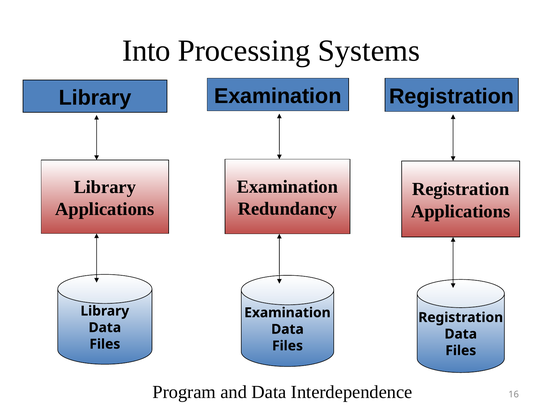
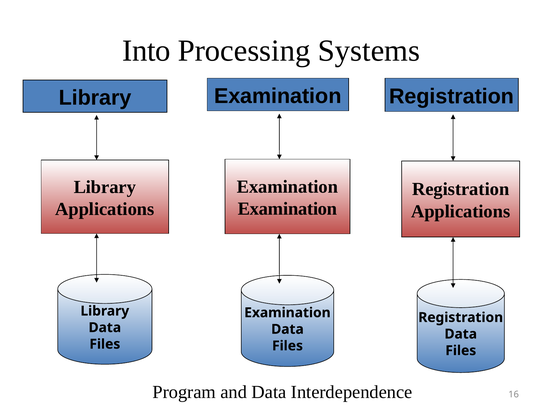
Redundancy: Redundancy -> Examination (288, 209)
